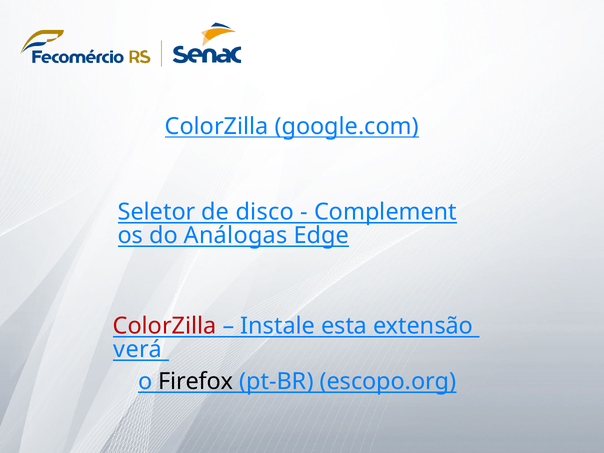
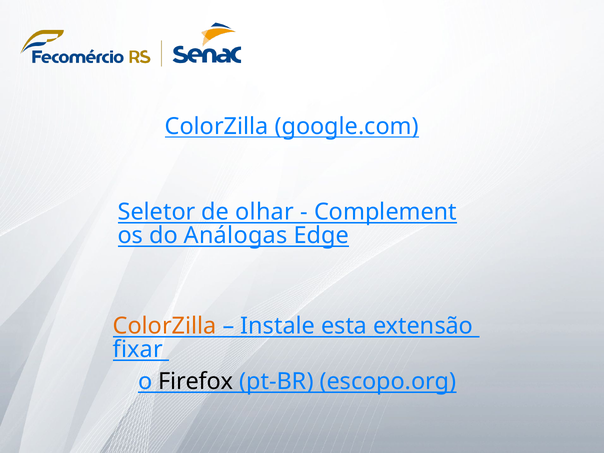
disco: disco -> olhar (265, 212)
ColorZilla colour: red -> orange (165, 326)
verá: verá -> fixar (138, 349)
